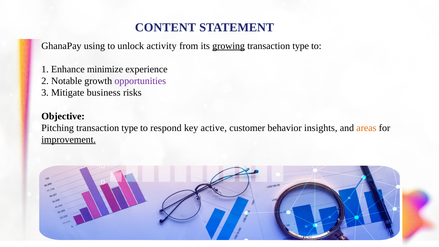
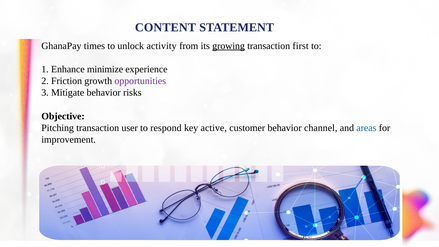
using: using -> times (94, 46)
type: type -> first (301, 46)
Notable: Notable -> Friction (67, 81)
Mitigate business: business -> behavior (104, 93)
type: type -> user (130, 128)
insights: insights -> channel (321, 128)
areas colour: orange -> blue (366, 128)
improvement underline: present -> none (69, 140)
